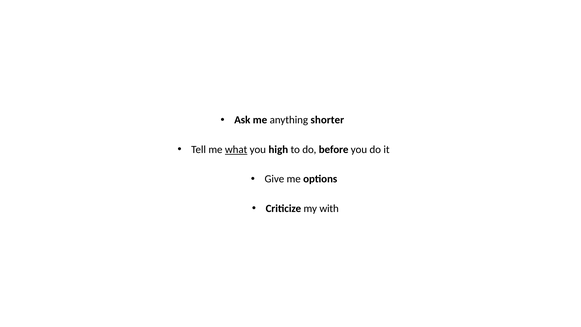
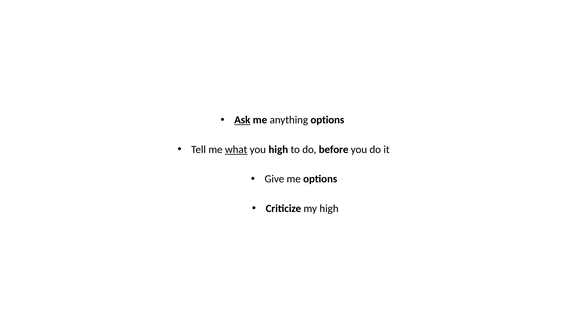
Ask underline: none -> present (242, 120)
anything shorter: shorter -> options (327, 120)
my with: with -> high (329, 208)
